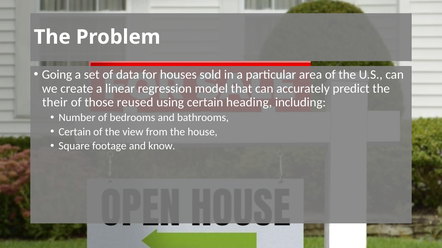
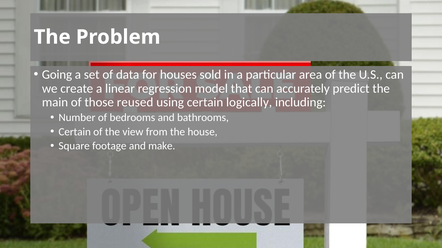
their: their -> main (55, 103)
heading: heading -> logically (249, 103)
know: know -> make (162, 146)
